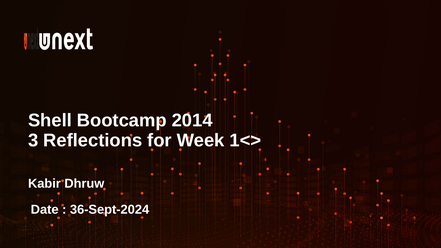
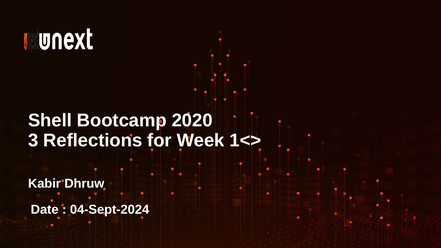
2014: 2014 -> 2020 (192, 121)
36-Sept-2024: 36-Sept-2024 -> 04-Sept-2024 (110, 210)
